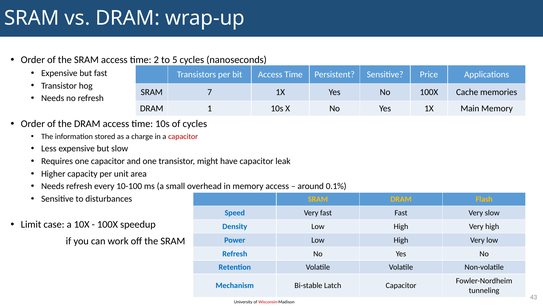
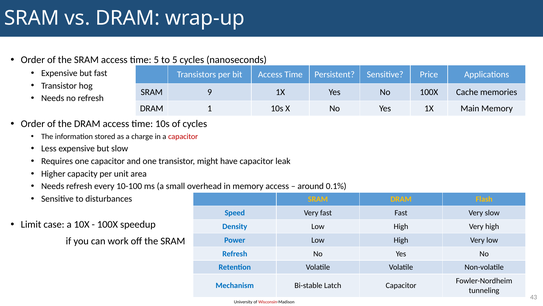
time 2: 2 -> 5 (156, 60)
7: 7 -> 9 (210, 92)
